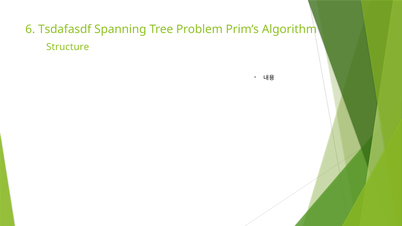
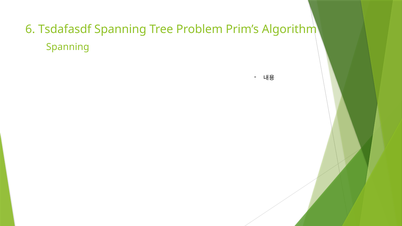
Structure: Structure -> Spanning (68, 47)
